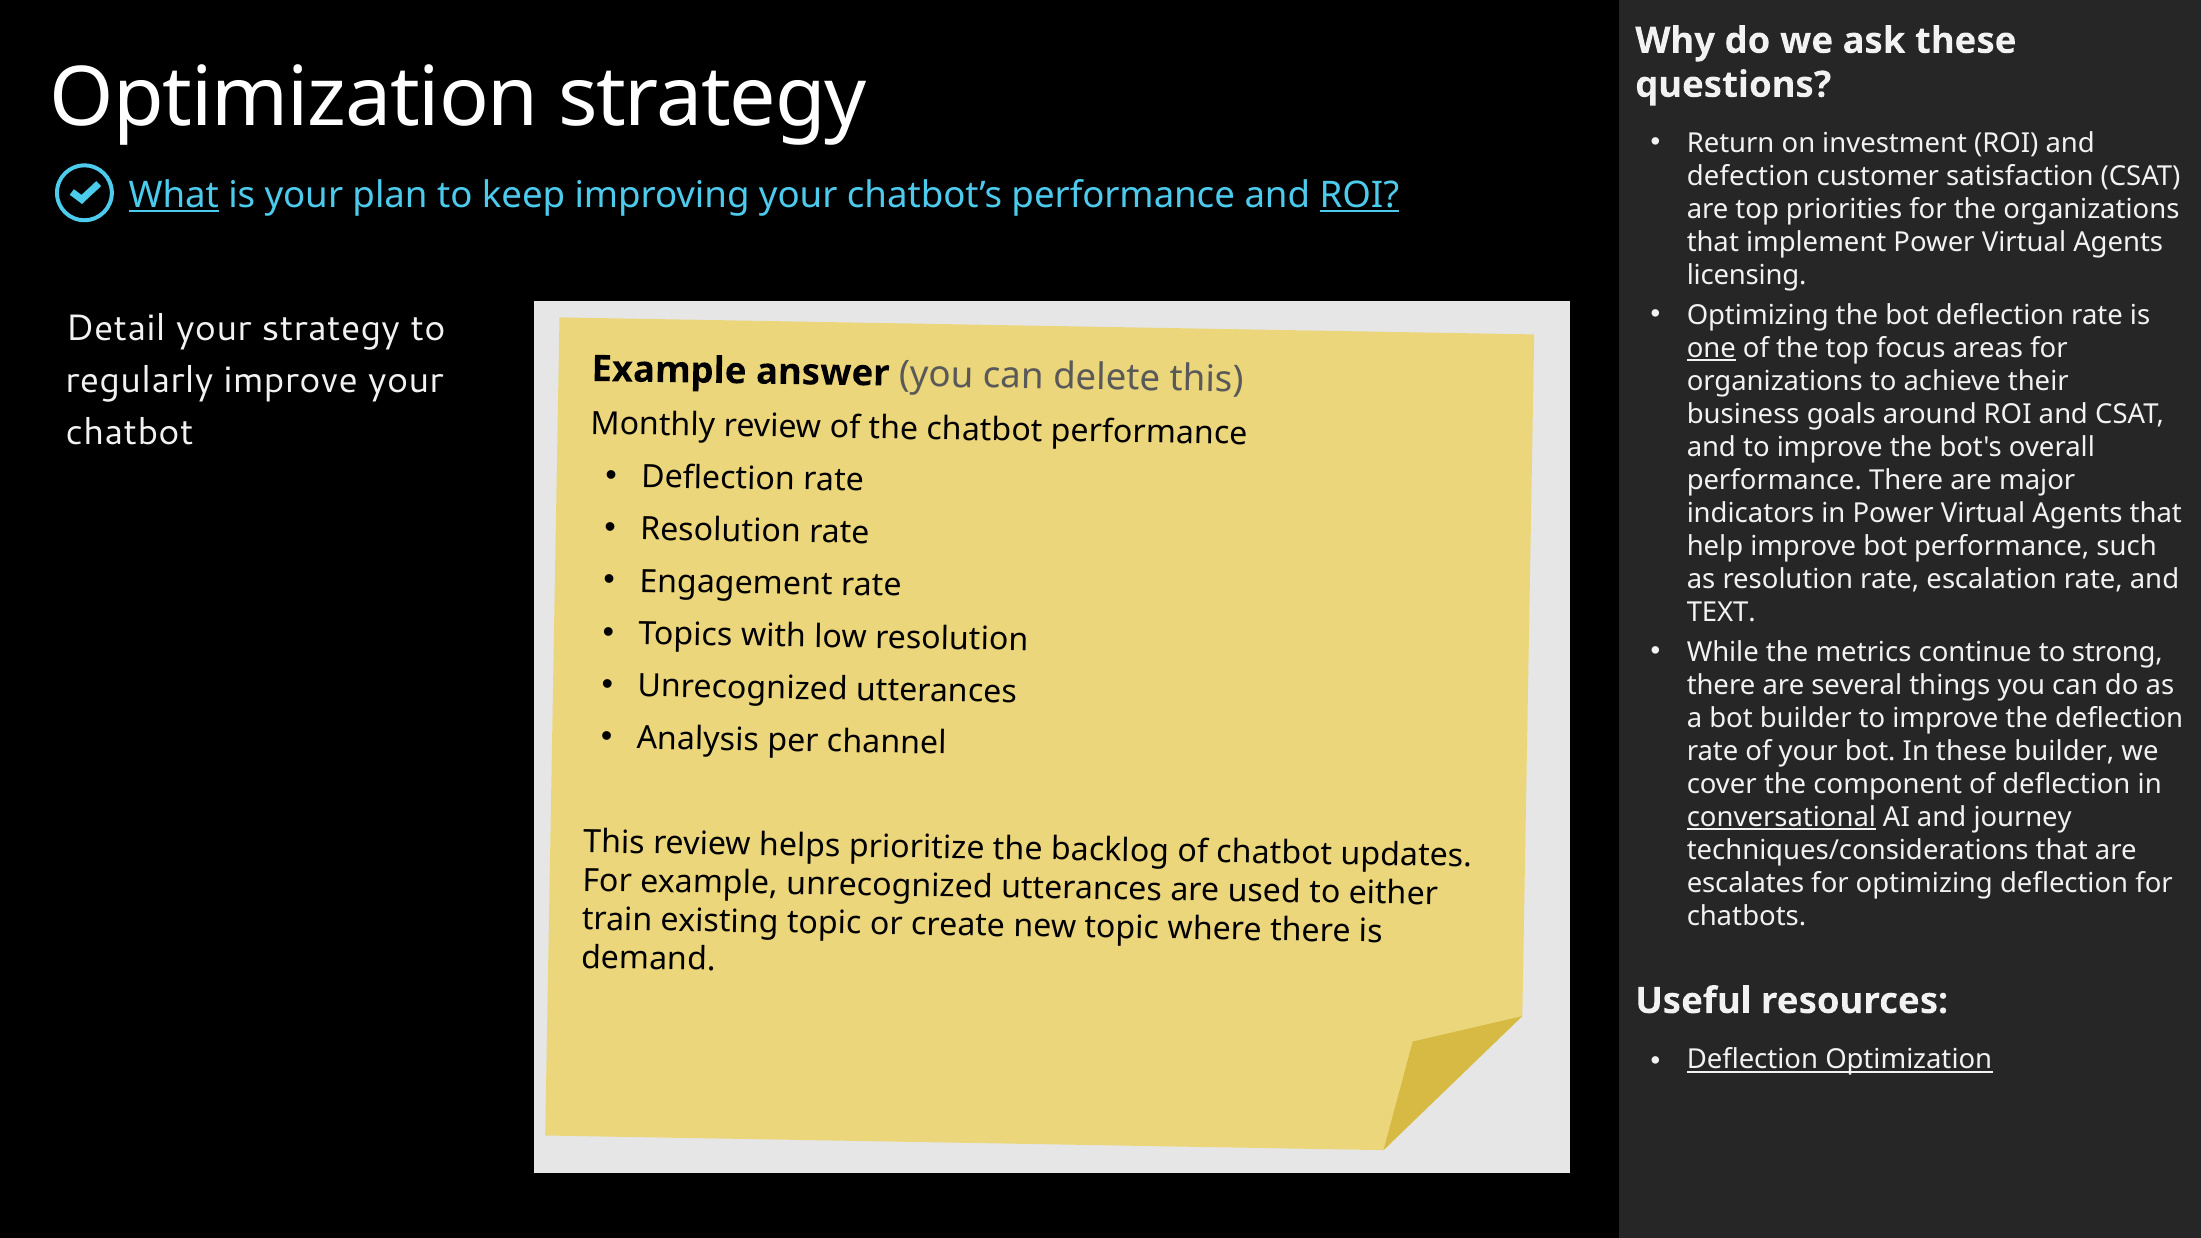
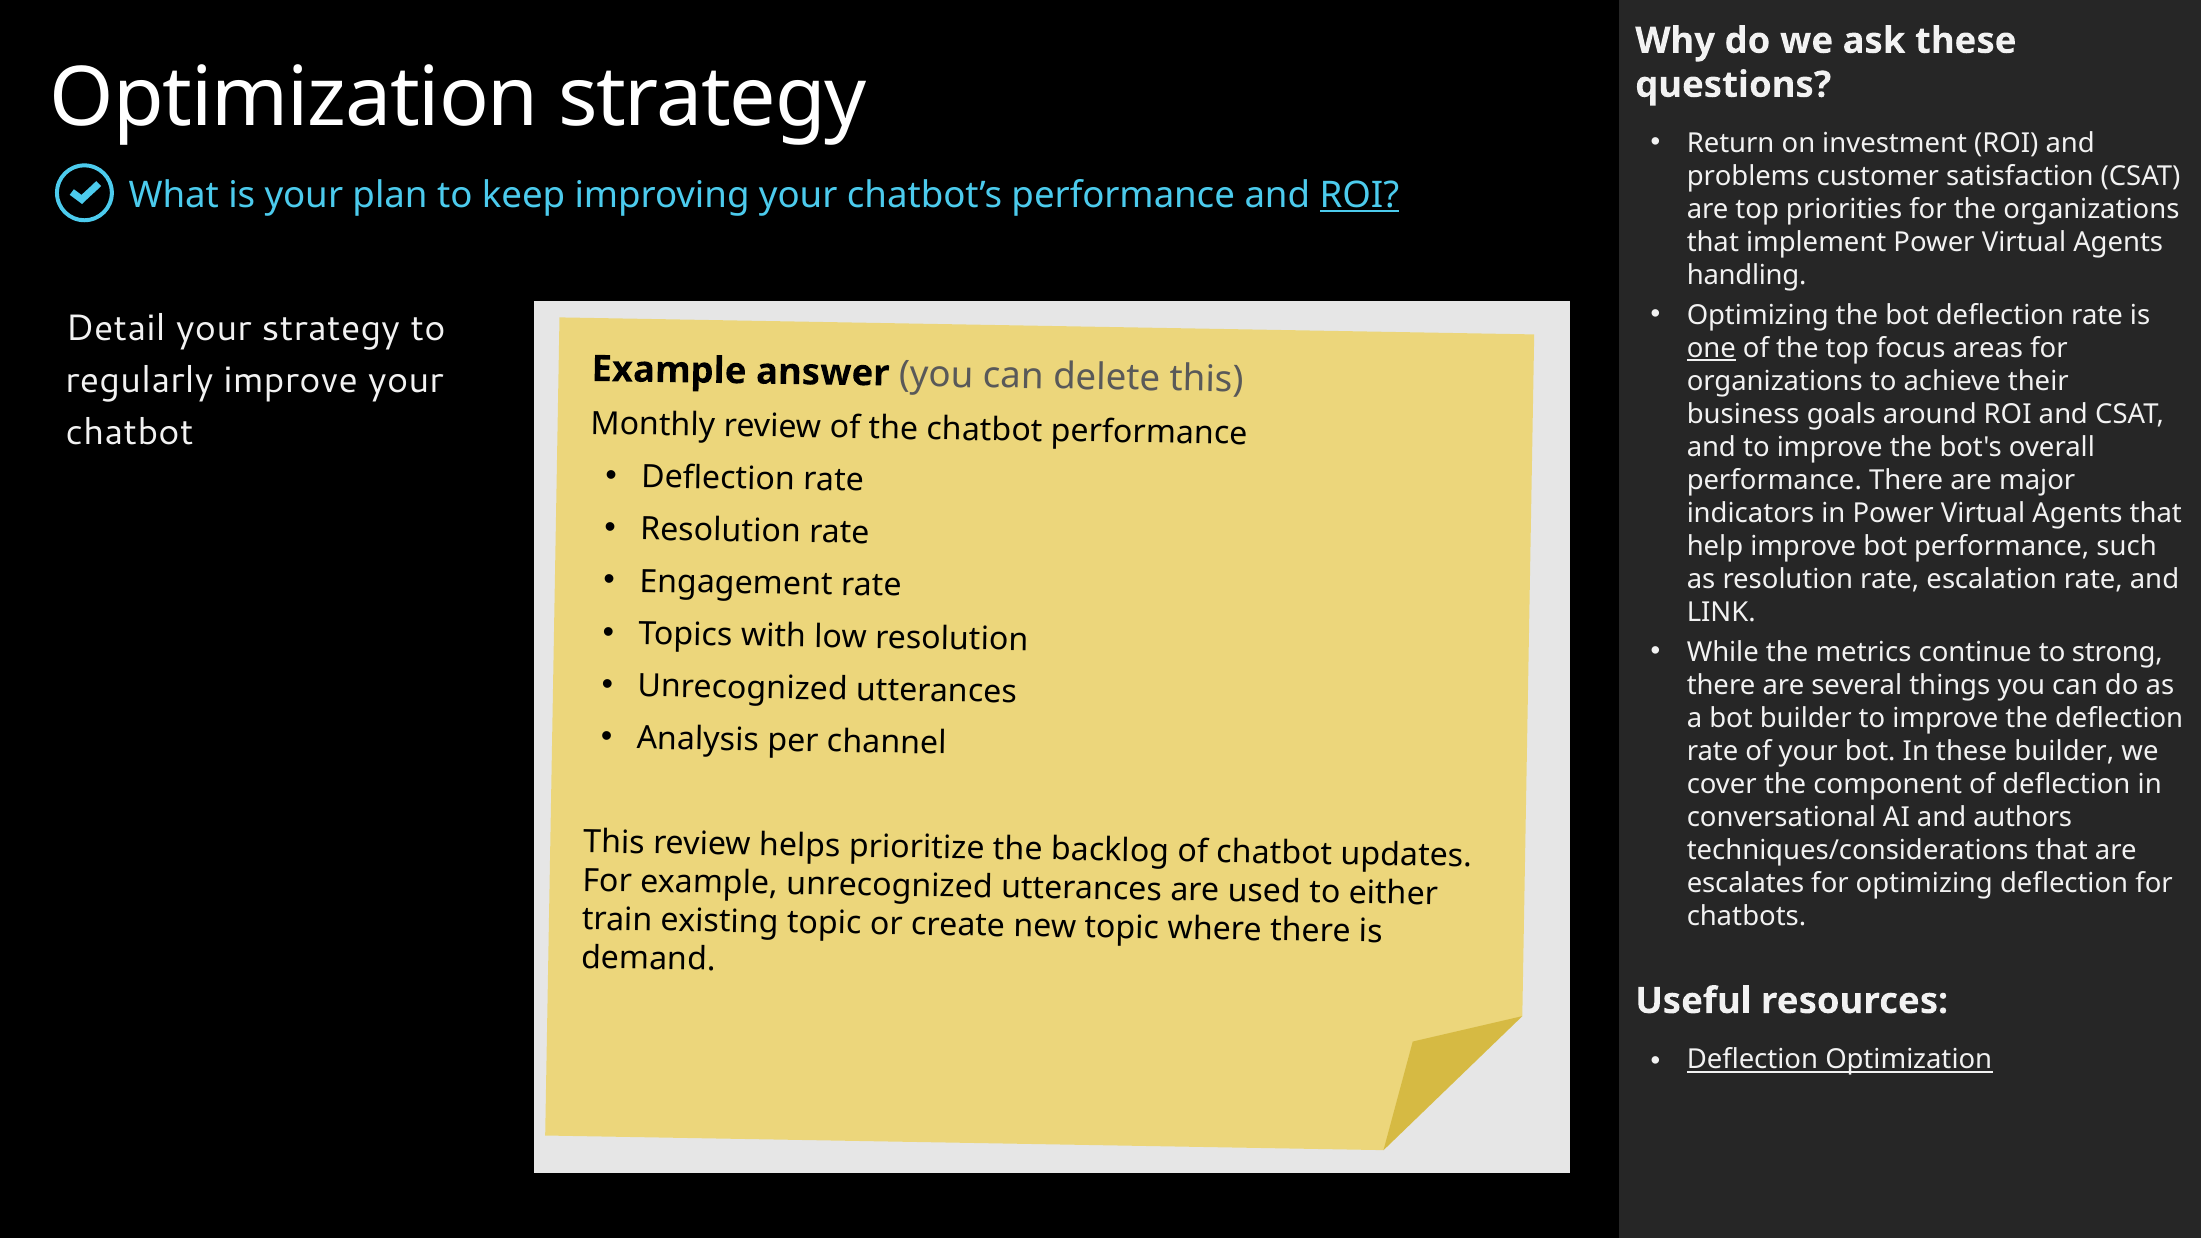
defection: defection -> problems (1748, 176)
What underline: present -> none (174, 195)
licensing: licensing -> handling (1747, 275)
TEXT: TEXT -> LINK (1721, 612)
conversational underline: present -> none (1781, 817)
journey: journey -> authors (2023, 817)
